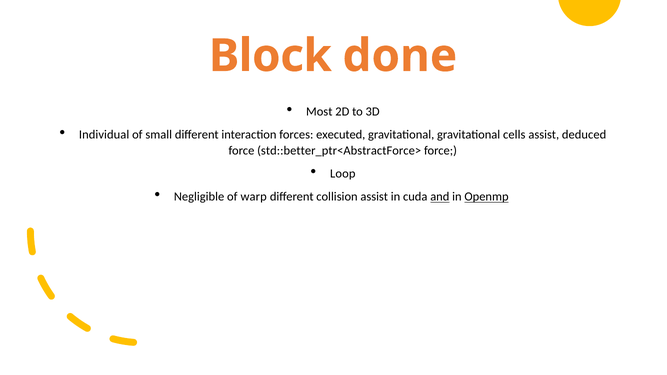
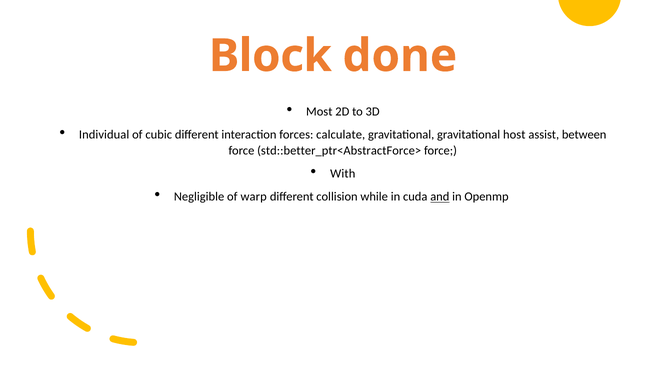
small: small -> cubic (159, 135)
executed: executed -> calculate (341, 135)
cells: cells -> host (514, 135)
deduced: deduced -> between (584, 135)
Loop: Loop -> With (343, 174)
collision assist: assist -> while (374, 197)
Openmp underline: present -> none (486, 197)
